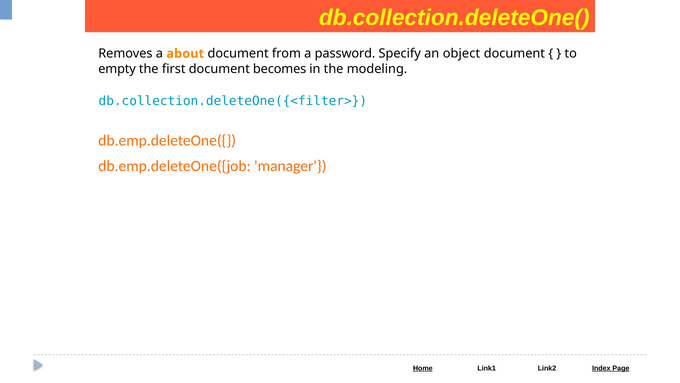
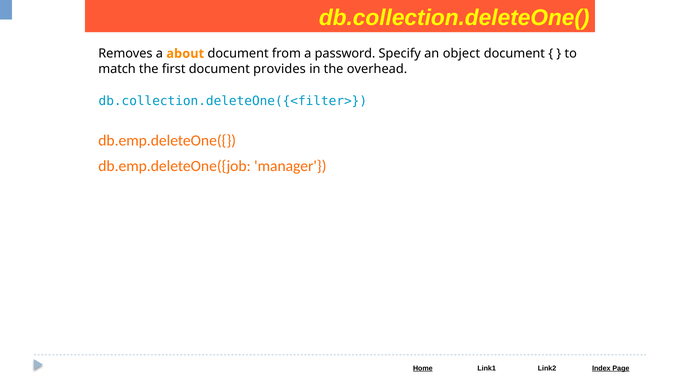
empty: empty -> match (117, 69)
becomes: becomes -> provides (280, 69)
modeling: modeling -> overhead (377, 69)
